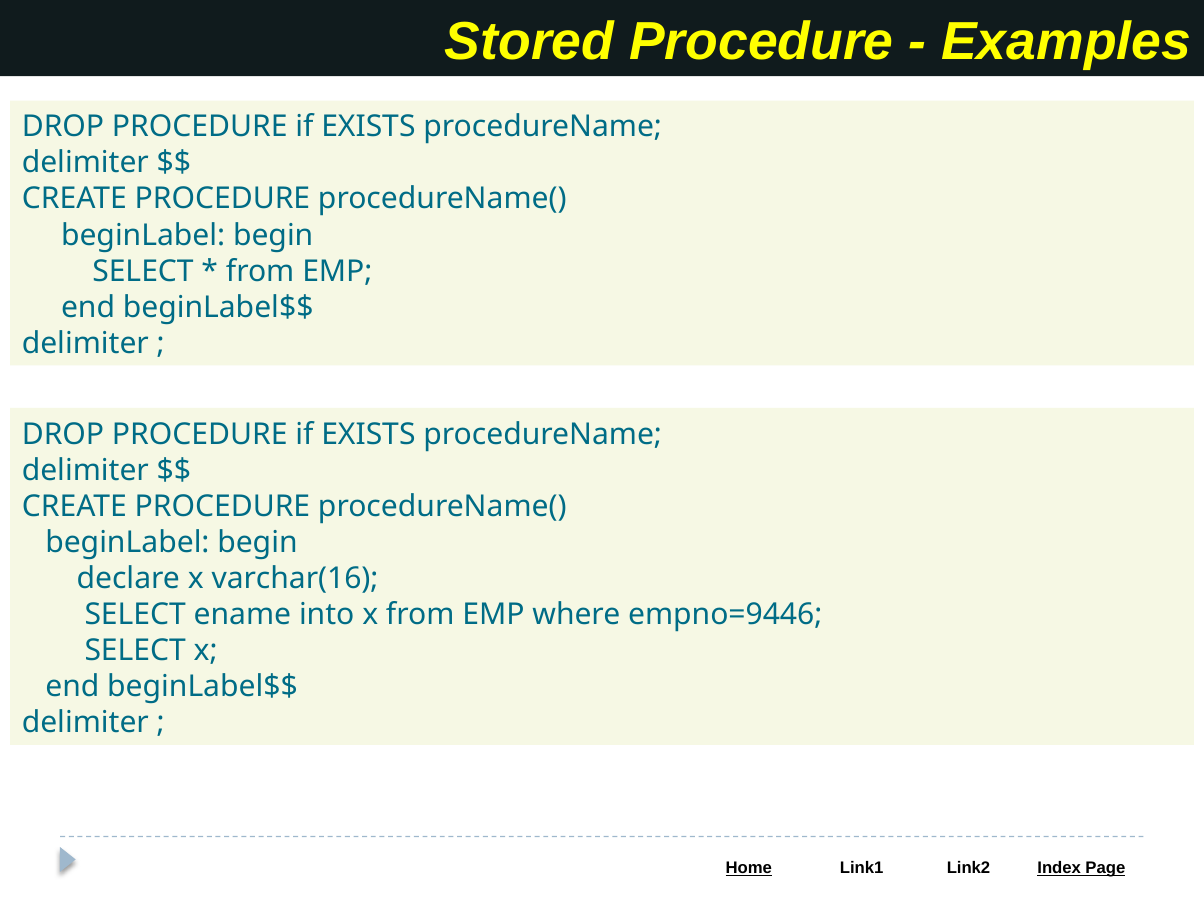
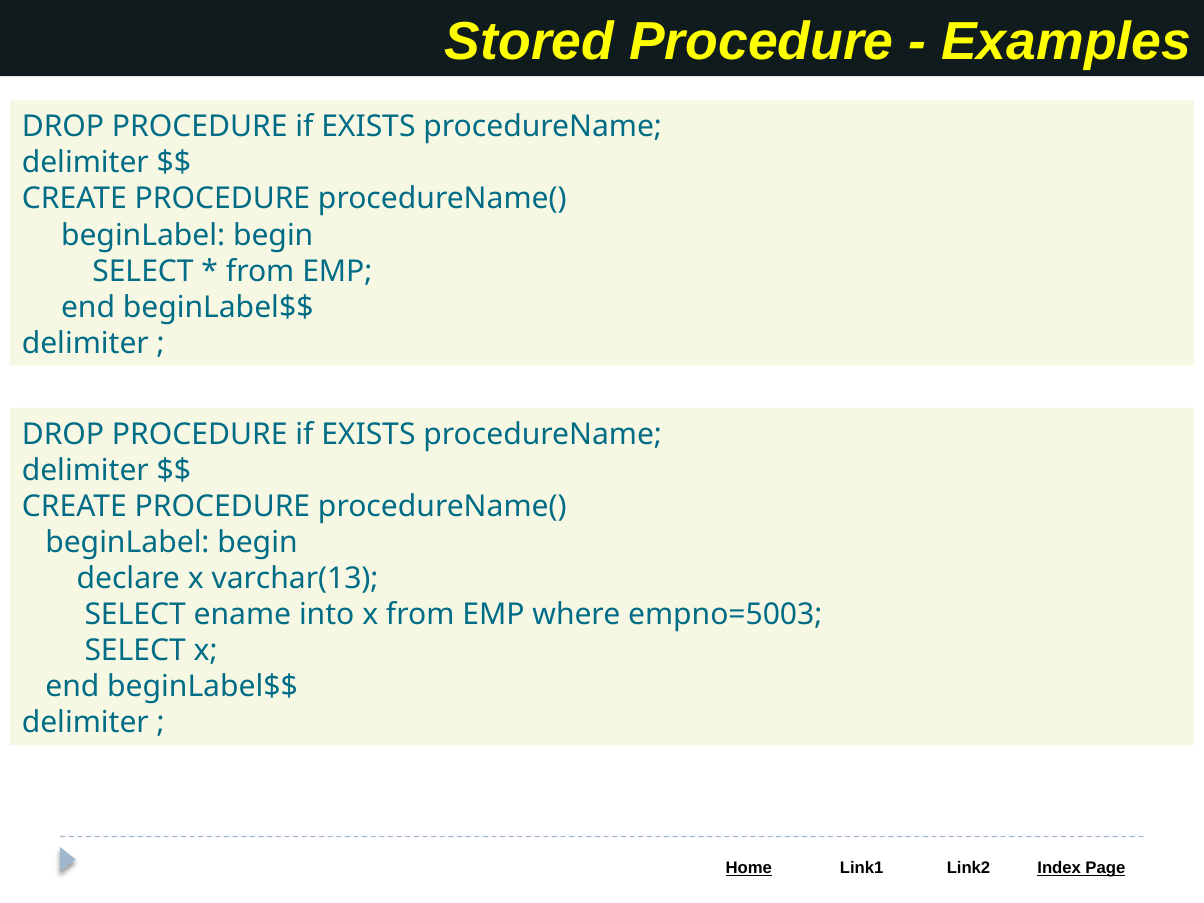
varchar(16: varchar(16 -> varchar(13 (295, 579)
empno=9446: empno=9446 -> empno=5003 (725, 615)
